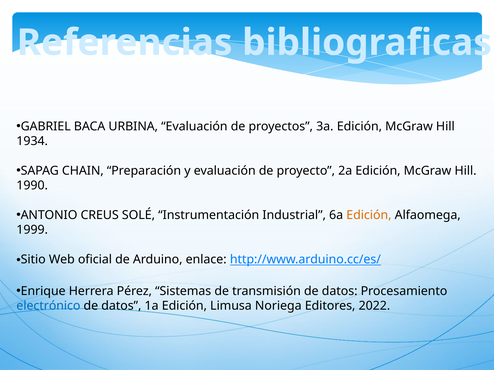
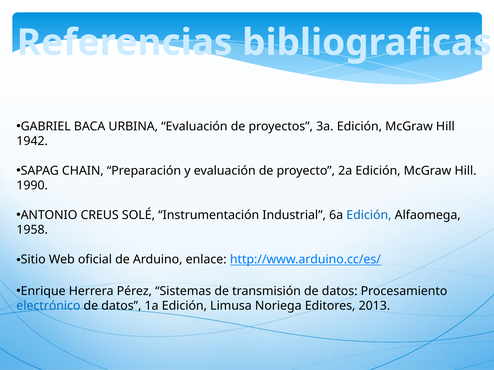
1934: 1934 -> 1942 (32, 141)
Edición colour: orange -> blue (369, 215)
1999: 1999 -> 1958 (32, 230)
2022: 2022 -> 2013 (374, 306)
